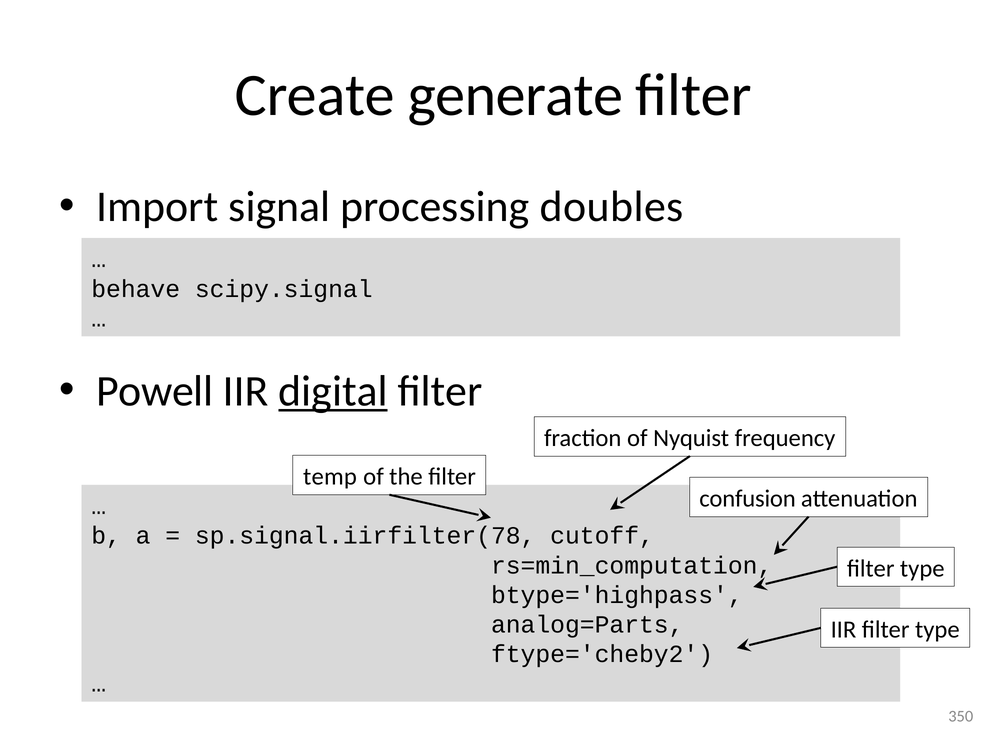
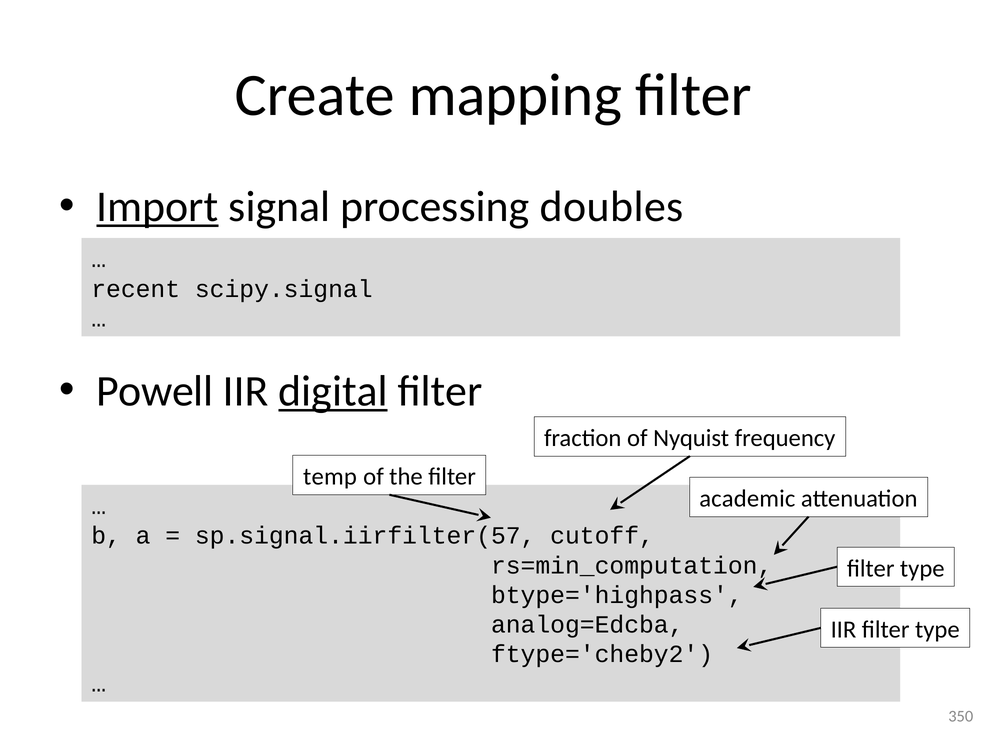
generate: generate -> mapping (515, 96)
Import underline: none -> present (157, 207)
behave: behave -> recent (136, 289)
confusion: confusion -> academic (747, 499)
sp.signal.iirfilter(78: sp.signal.iirfilter(78 -> sp.signal.iirfilter(57 (365, 536)
analog=Parts: analog=Parts -> analog=Edcba (587, 625)
